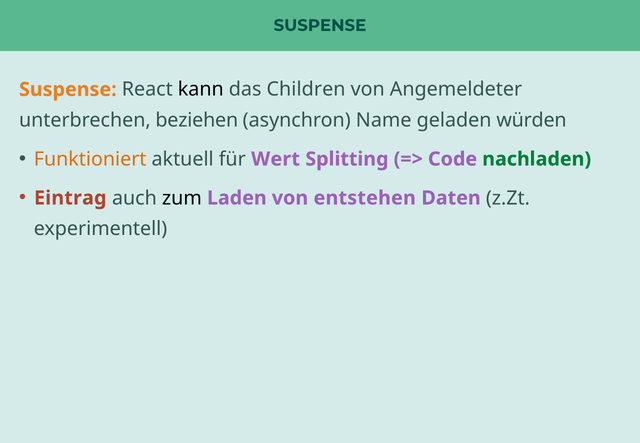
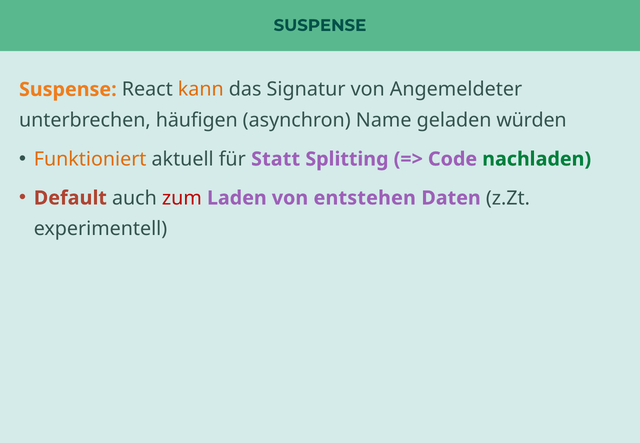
kann colour: black -> orange (201, 90)
Children: Children -> Signatur (306, 90)
beziehen: beziehen -> häufigen (197, 120)
Wert: Wert -> Statt (276, 159)
Eintrag: Eintrag -> Default (70, 198)
zum colour: black -> red (182, 198)
